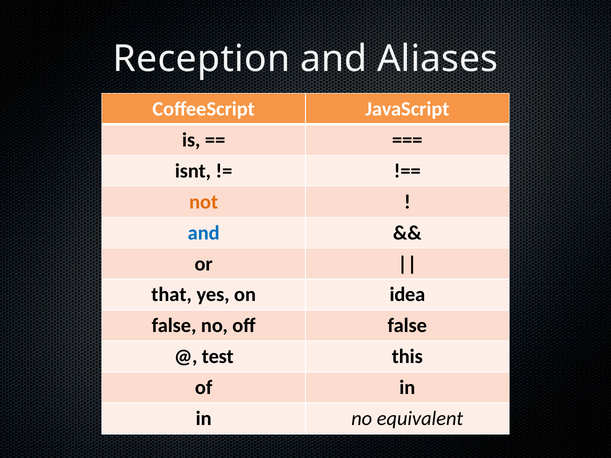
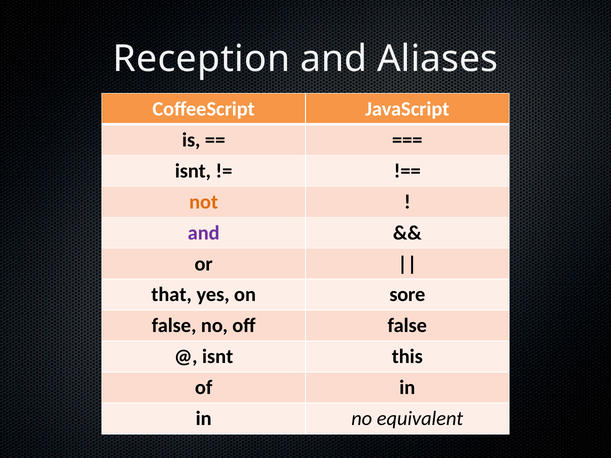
and colour: blue -> purple (204, 233)
idea: idea -> sore (407, 295)
test: test -> isnt (218, 357)
